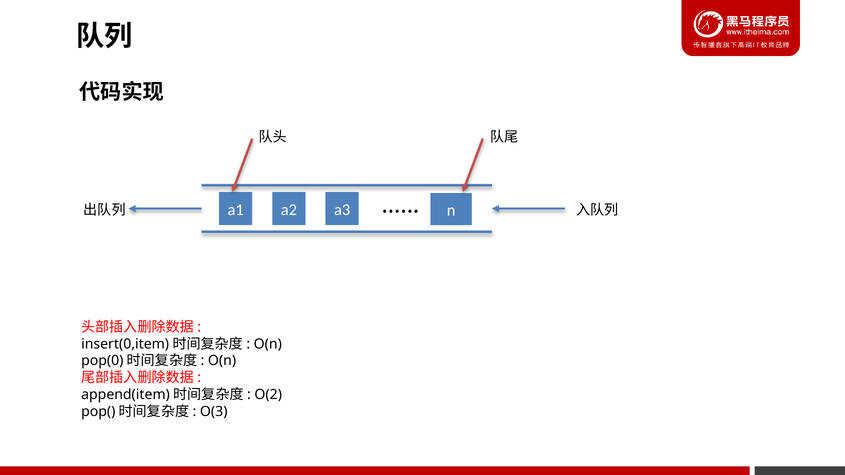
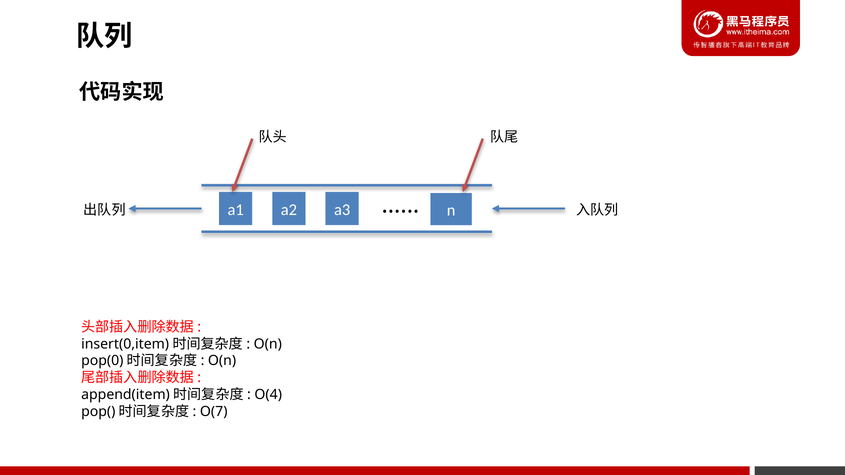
O(2: O(2 -> O(4 (268, 395)
O(3: O(3 -> O(7 (214, 412)
